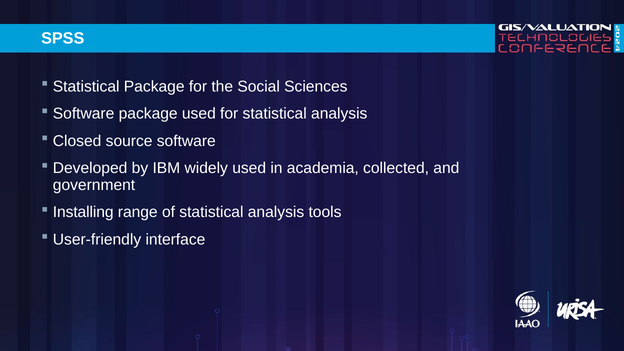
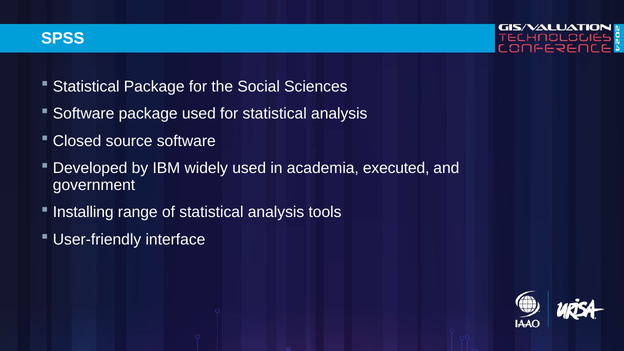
collected: collected -> executed (396, 168)
